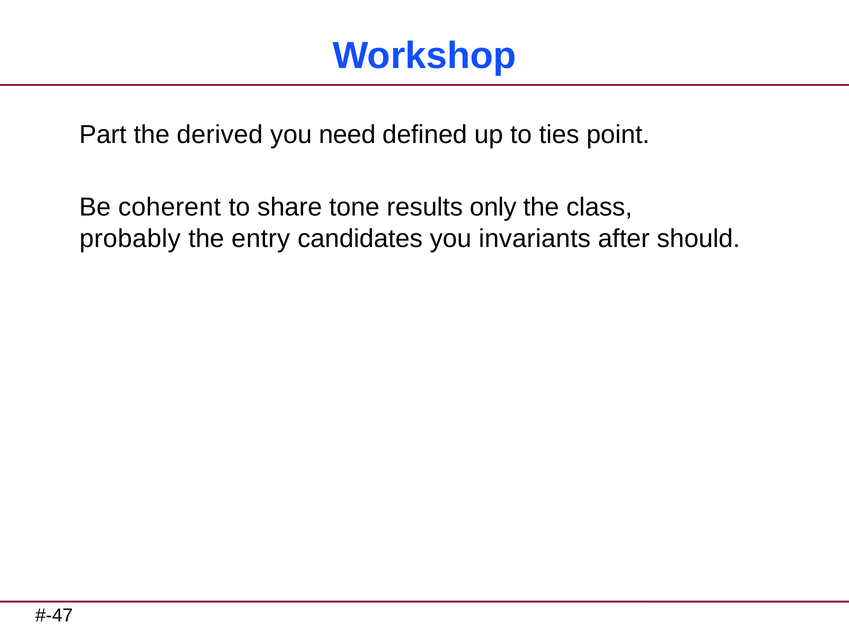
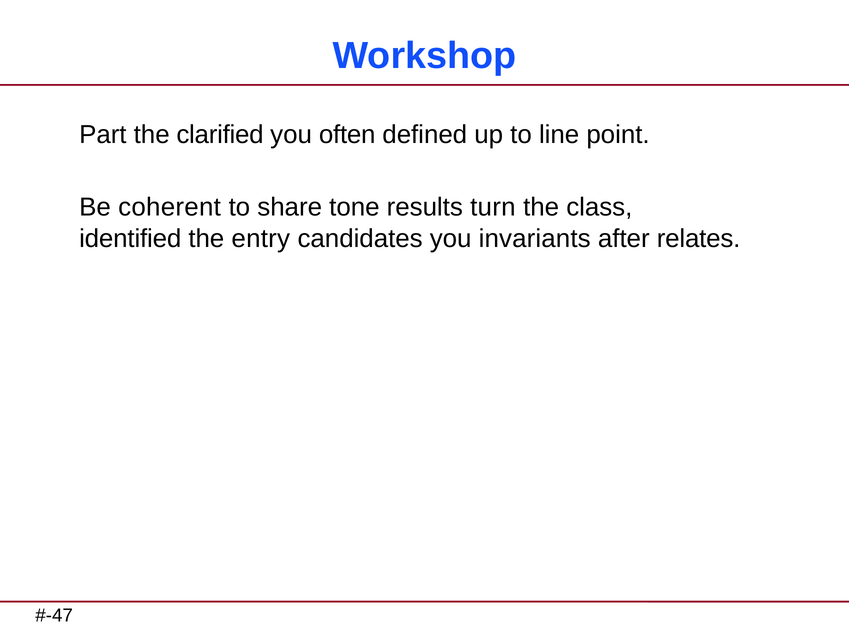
derived: derived -> clarified (220, 135)
need: need -> often (347, 135)
ties: ties -> line (559, 135)
only: only -> turn (493, 207)
probably: probably -> identified (130, 238)
should: should -> relates (699, 238)
